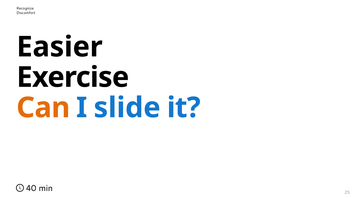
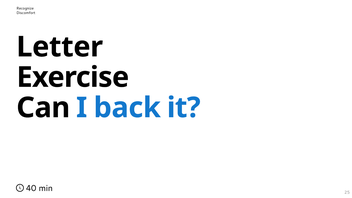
Easier: Easier -> Letter (60, 47)
Can colour: orange -> black (43, 108)
slide: slide -> back (127, 108)
